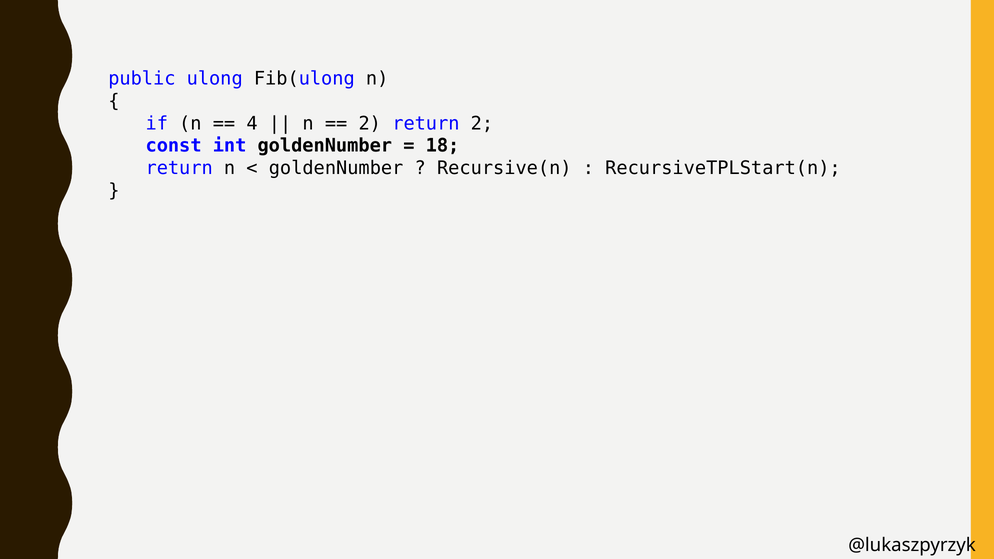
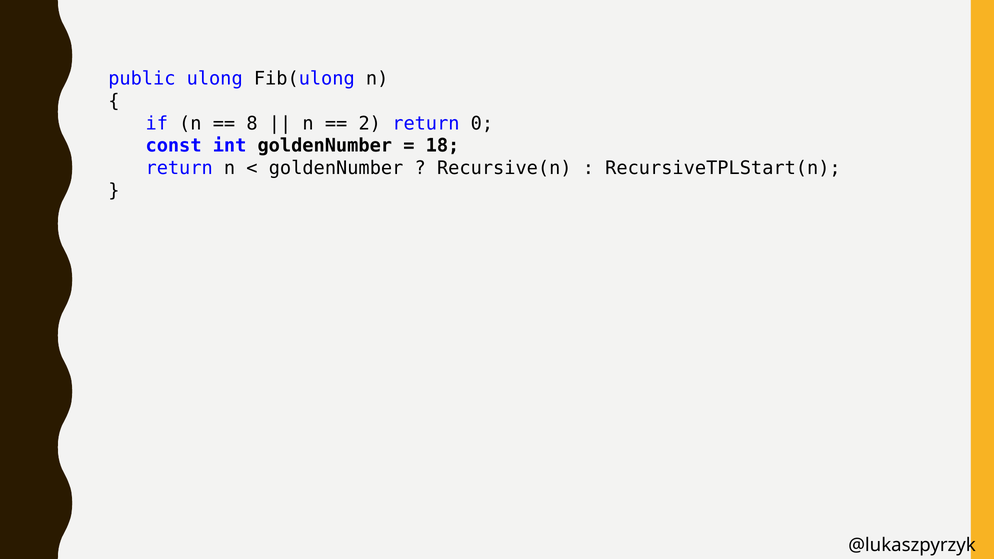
4: 4 -> 8 (252, 123)
return 2: 2 -> 0 (482, 123)
